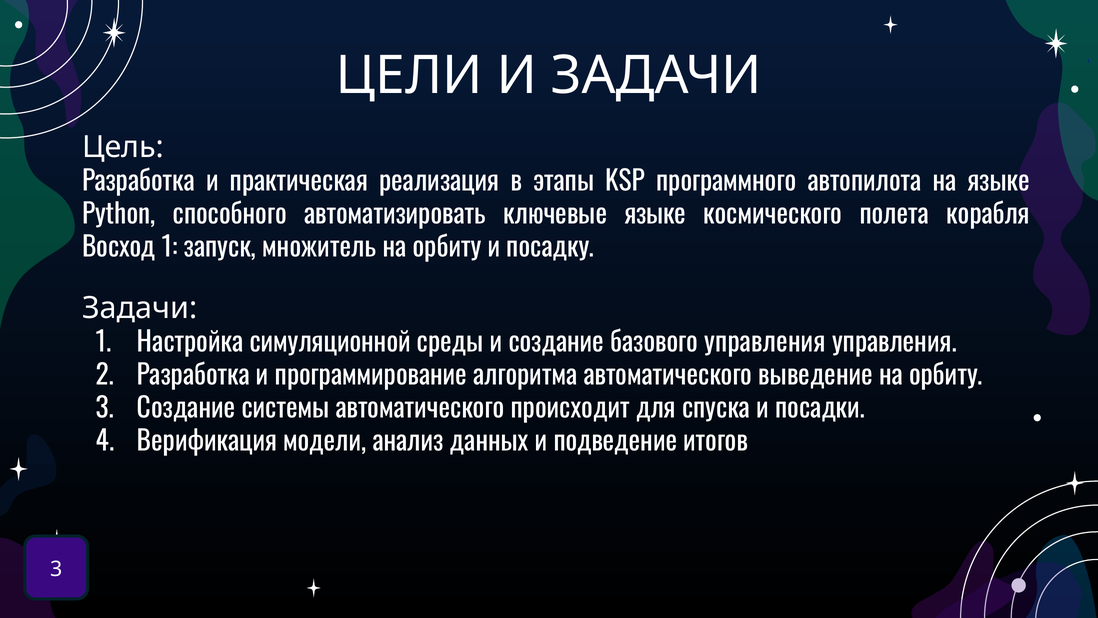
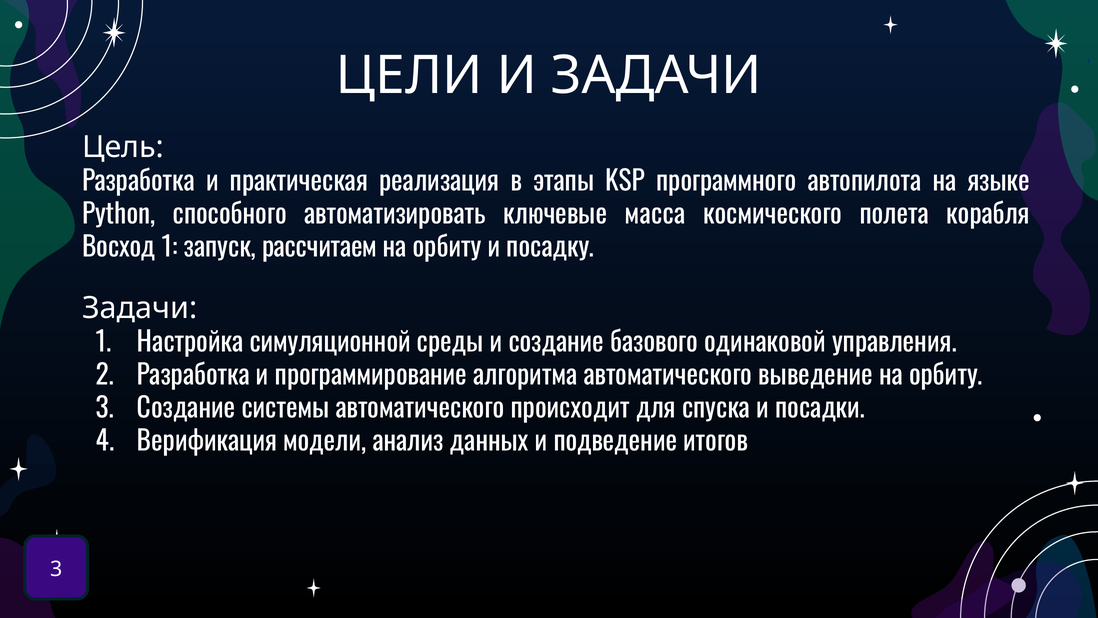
ключевые языке: языке -> масса (655, 215)
множитель: множитель -> рассчитаем (319, 247)
базового управления: управления -> одинаковой (765, 343)
